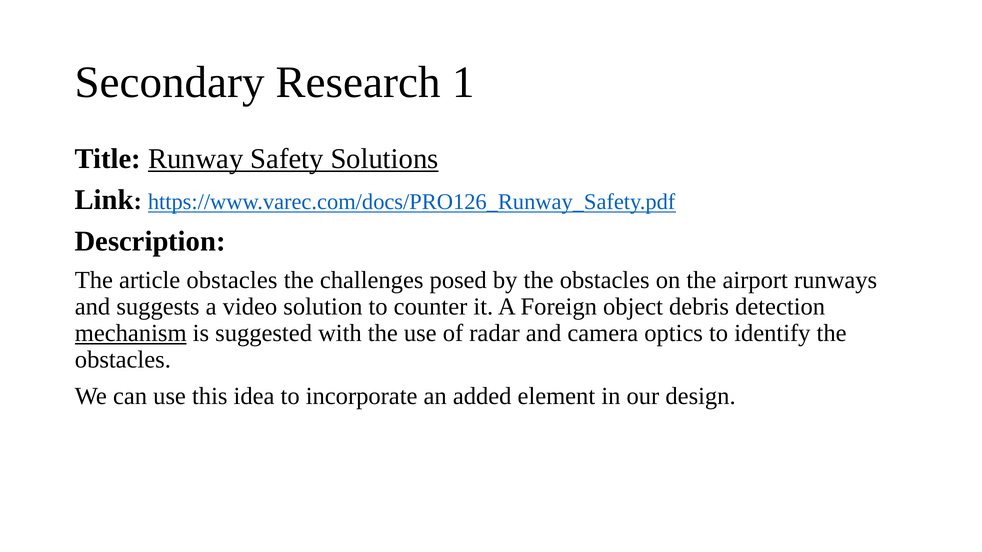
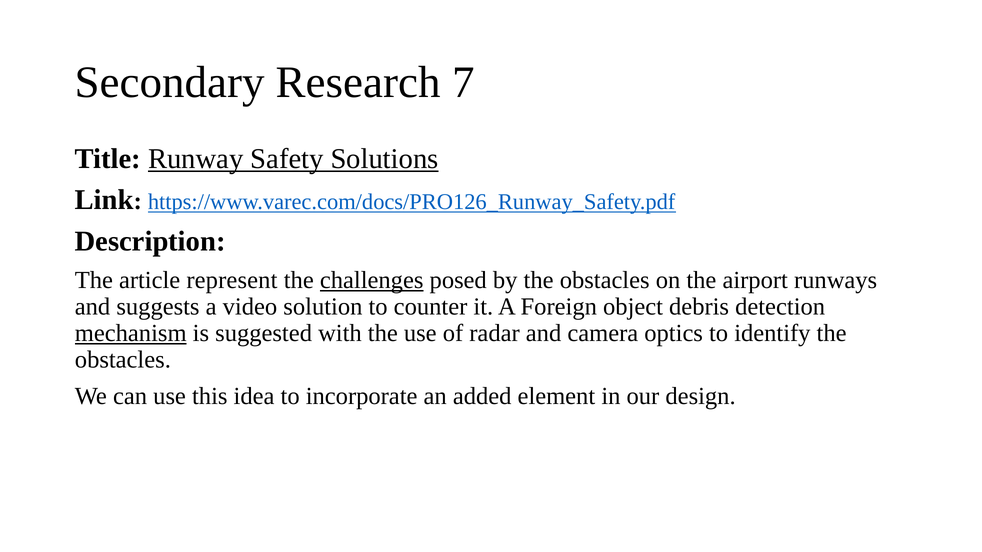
1: 1 -> 7 (463, 83)
article obstacles: obstacles -> represent (232, 280)
challenges underline: none -> present (372, 280)
